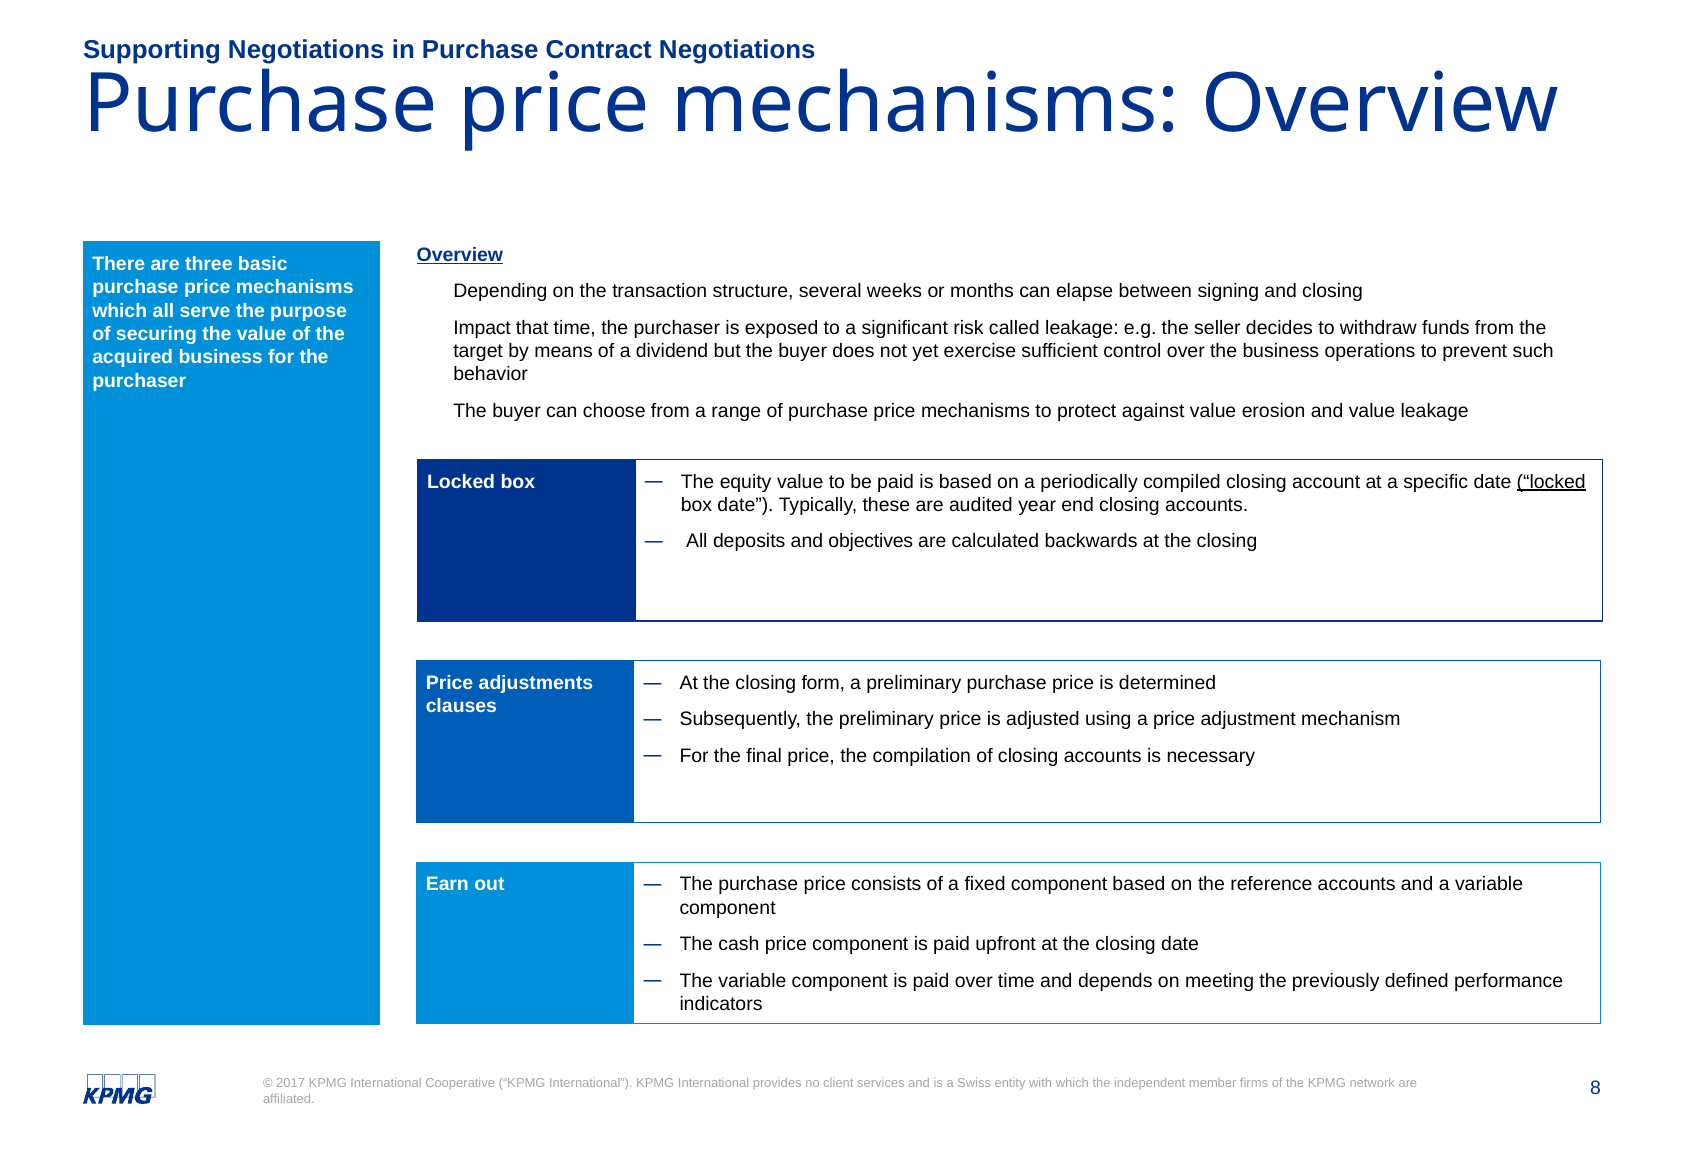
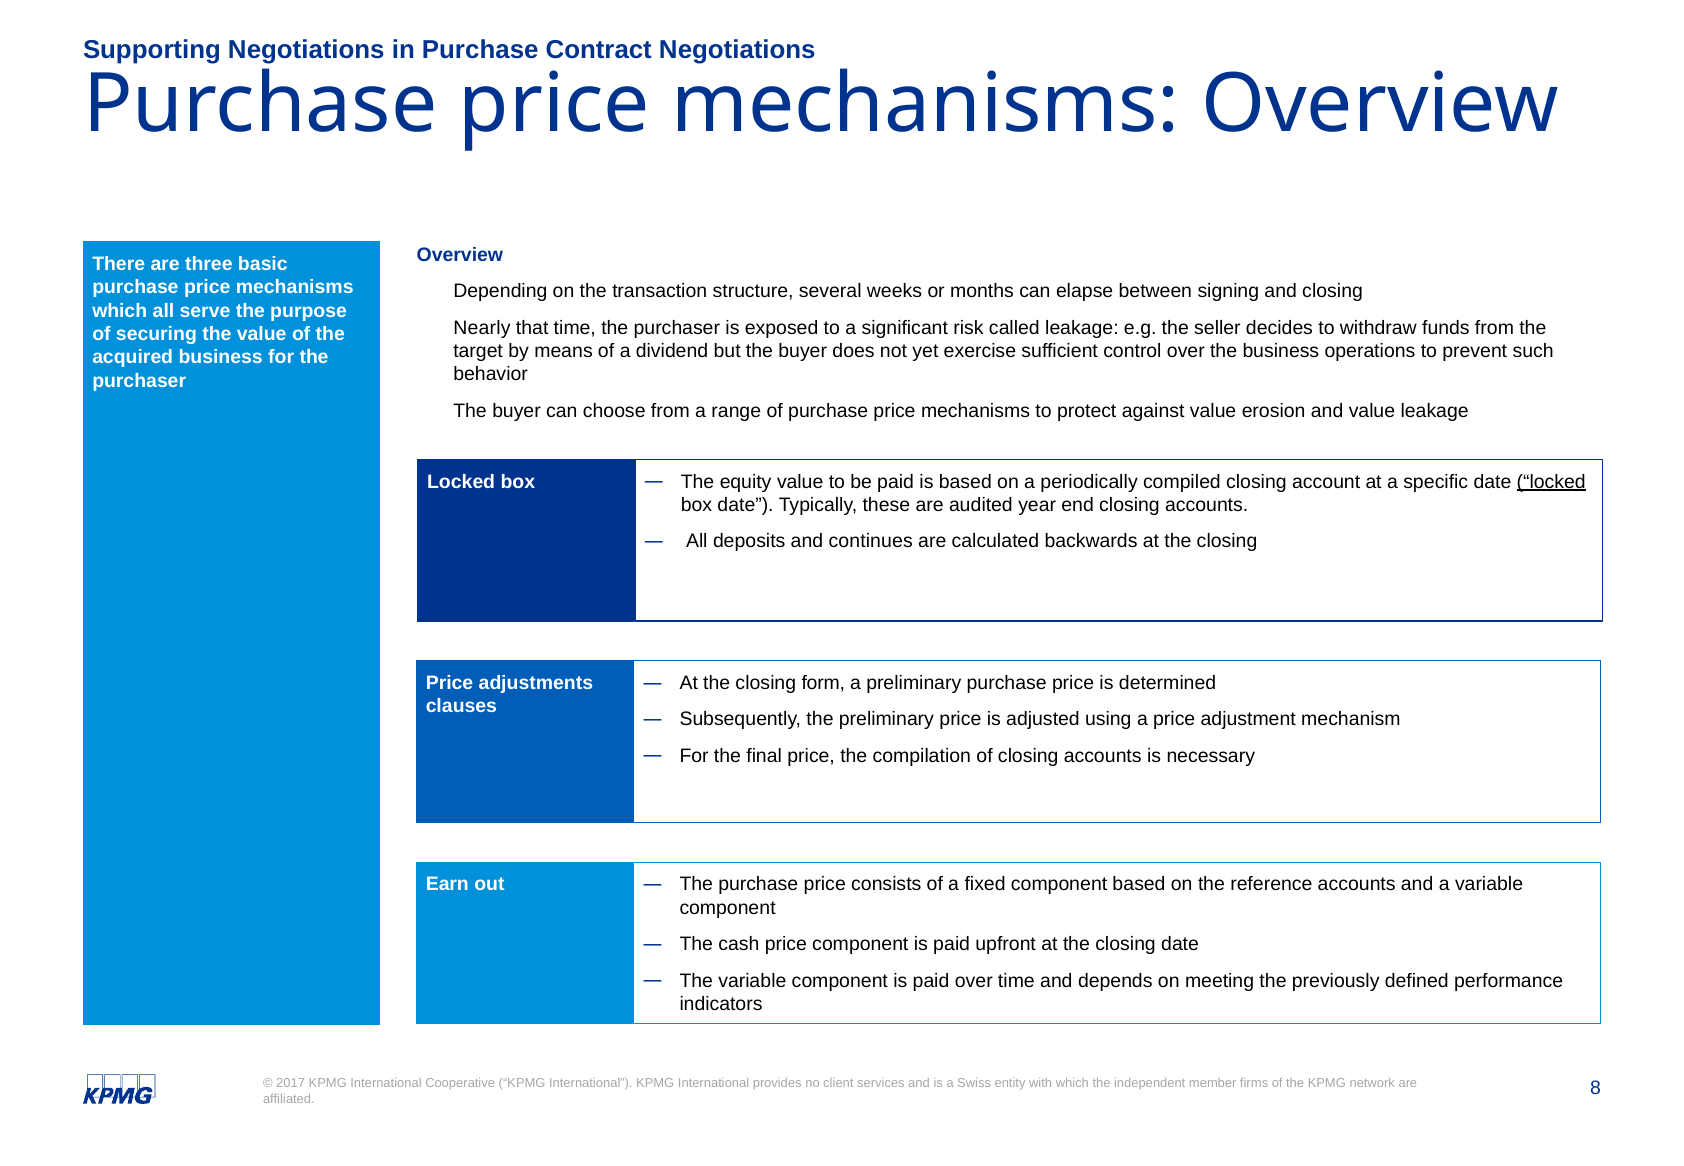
Overview underline: present -> none (460, 255)
Impact: Impact -> Nearly (482, 328)
objectives: objectives -> continues (871, 541)
